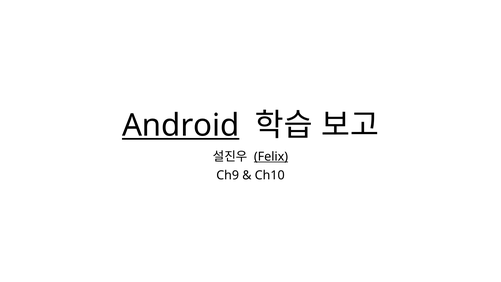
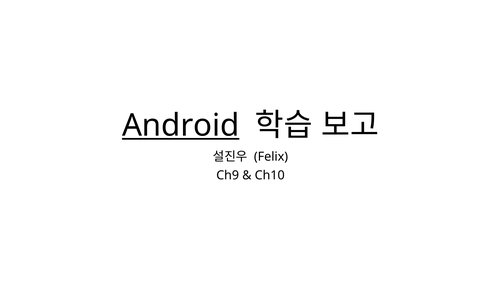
Felix underline: present -> none (271, 157)
